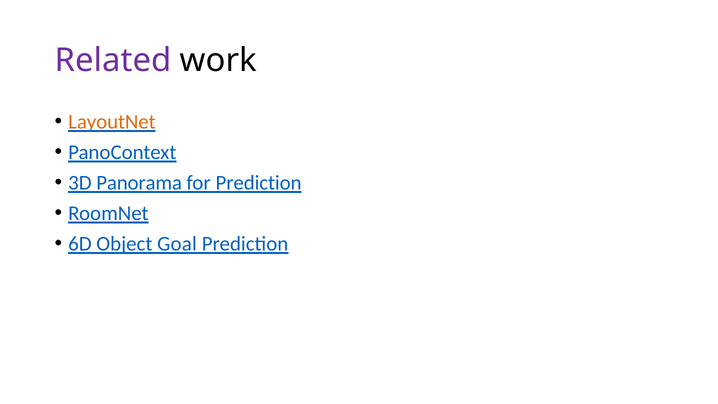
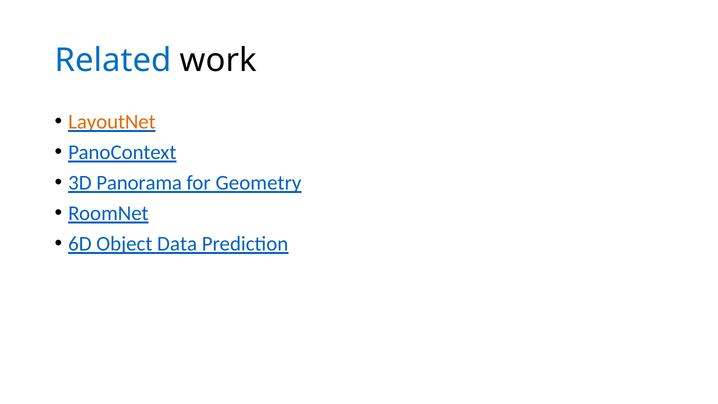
Related colour: purple -> blue (113, 60)
for Prediction: Prediction -> Geometry (259, 183)
Goal: Goal -> Data (177, 244)
